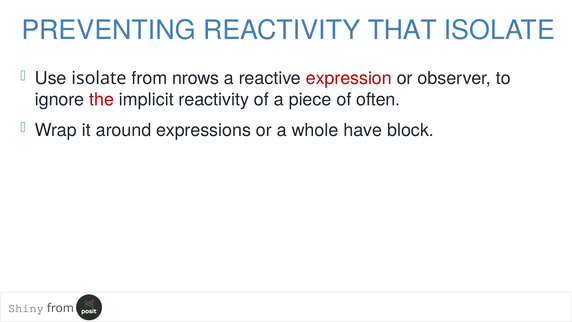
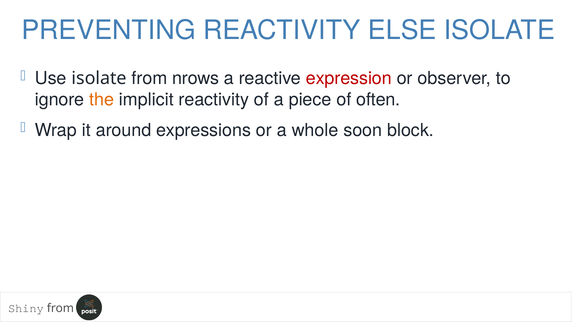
THAT: THAT -> ELSE (402, 30)
the colour: red -> orange (102, 100)
have: have -> soon (363, 130)
